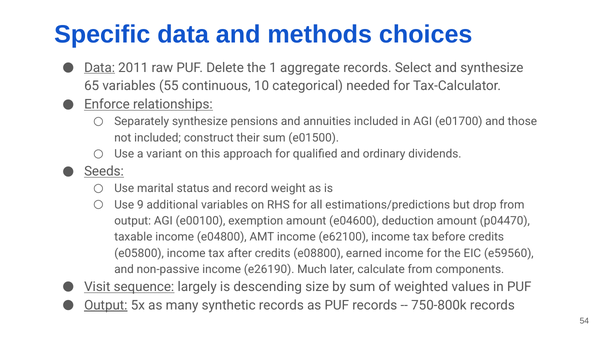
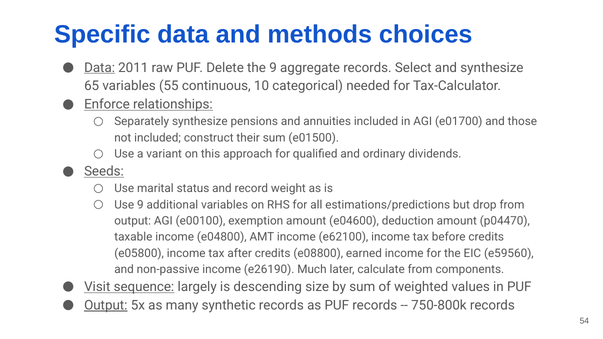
the 1: 1 -> 9 (273, 68)
